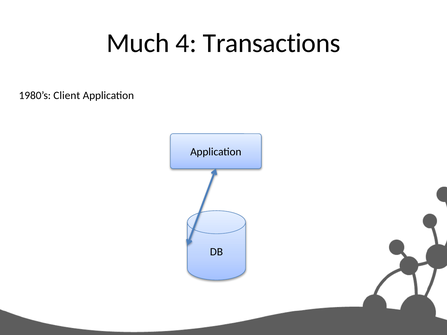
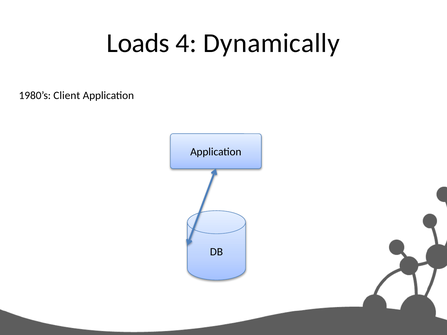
Much: Much -> Loads (138, 43)
Transactions: Transactions -> Dynamically (271, 43)
